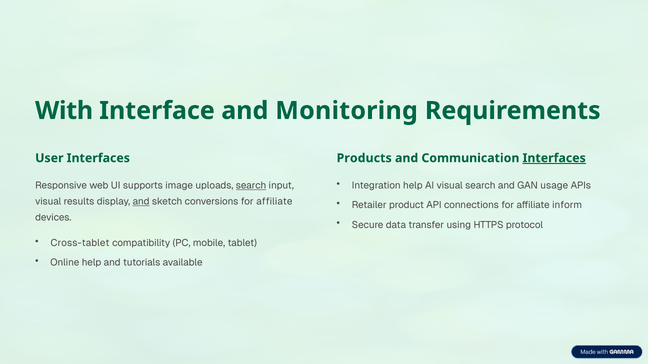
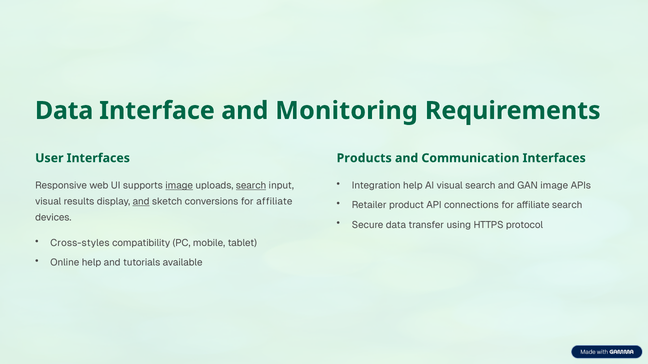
With: With -> Data (64, 111)
Interfaces underline: present -> none (554, 158)
GAN usage: usage -> image (554, 186)
image underline: none -> present (179, 186)
affiliate inform: inform -> search (567, 206)
Cross-tablet: Cross-tablet -> Cross-styles (80, 243)
